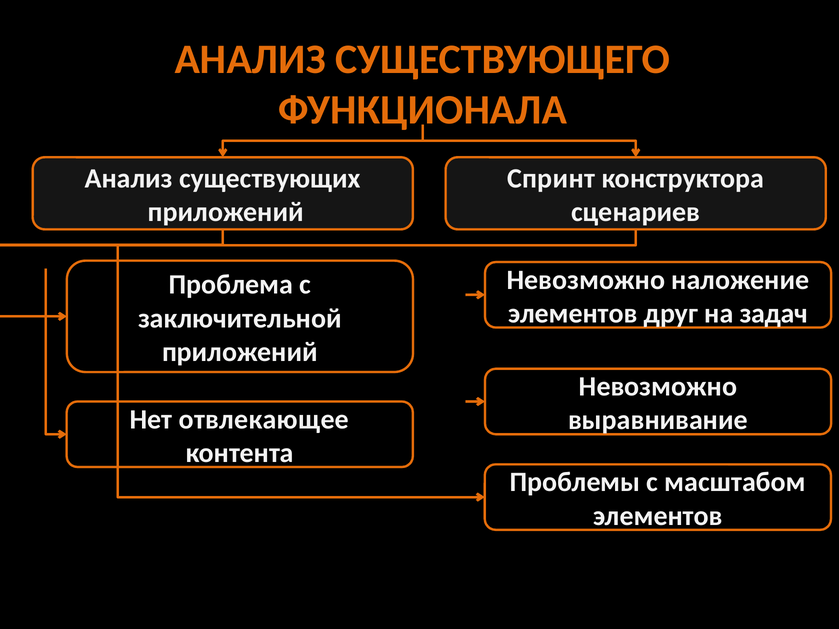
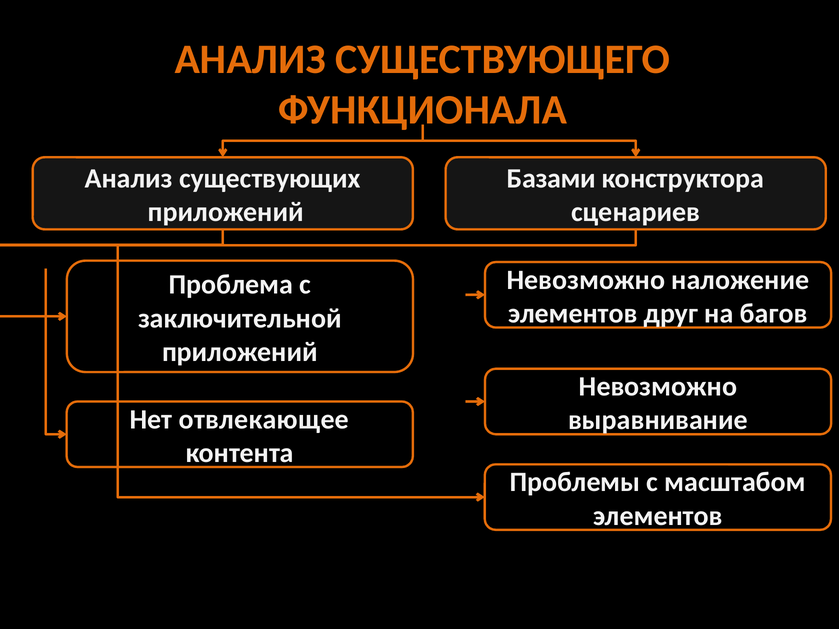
Спринт: Спринт -> Базами (551, 179)
задач: задач -> багов (774, 314)
